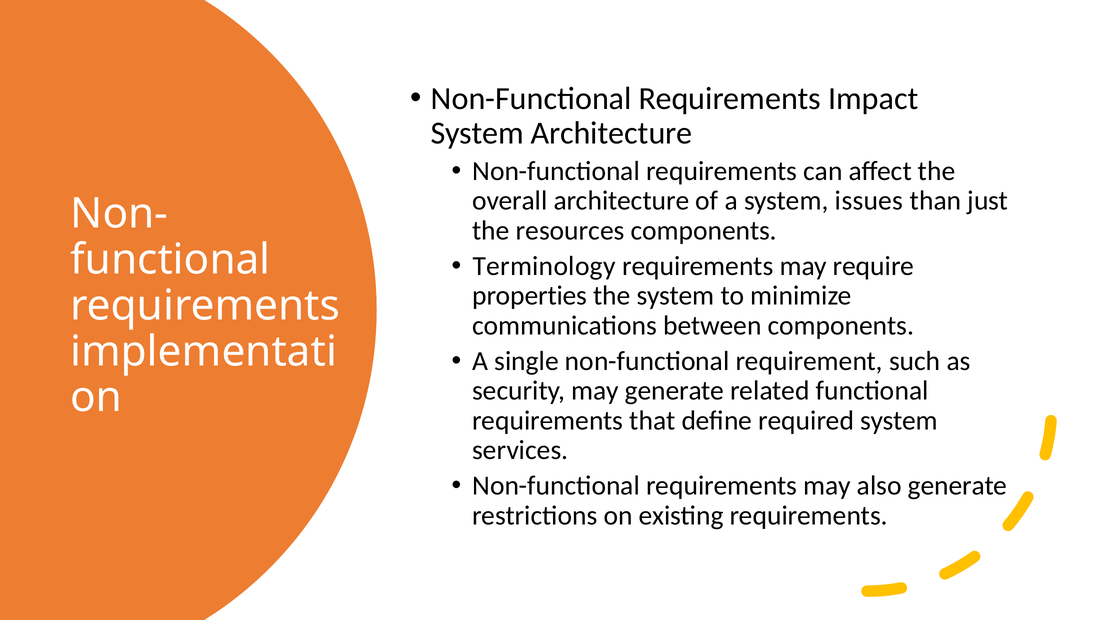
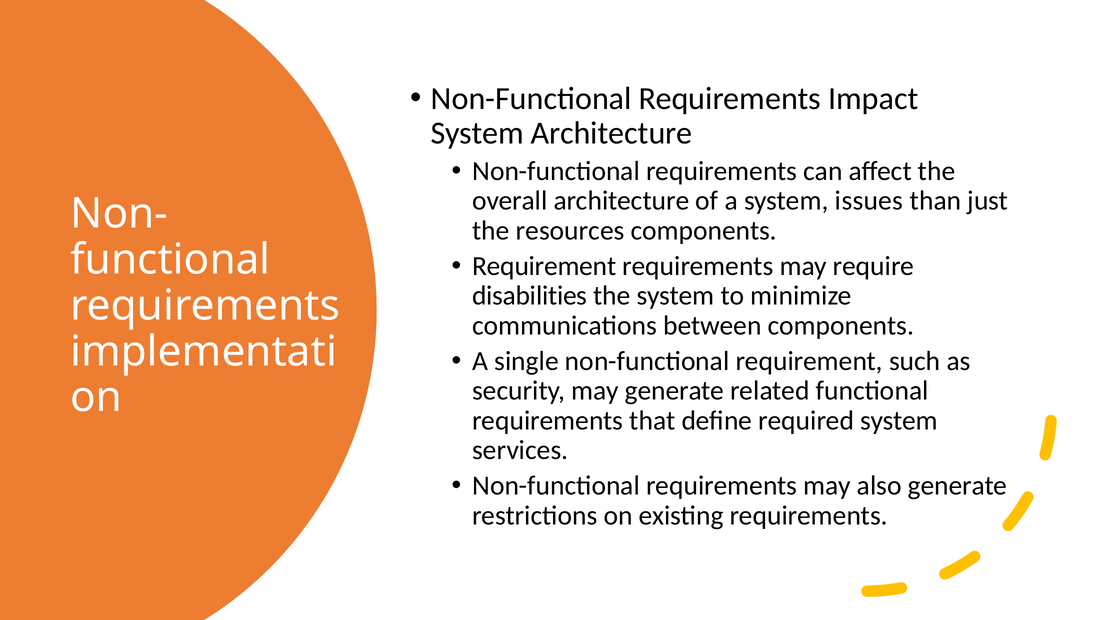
Terminology: Terminology -> Requirement (544, 266)
properties: properties -> disabilities (530, 296)
